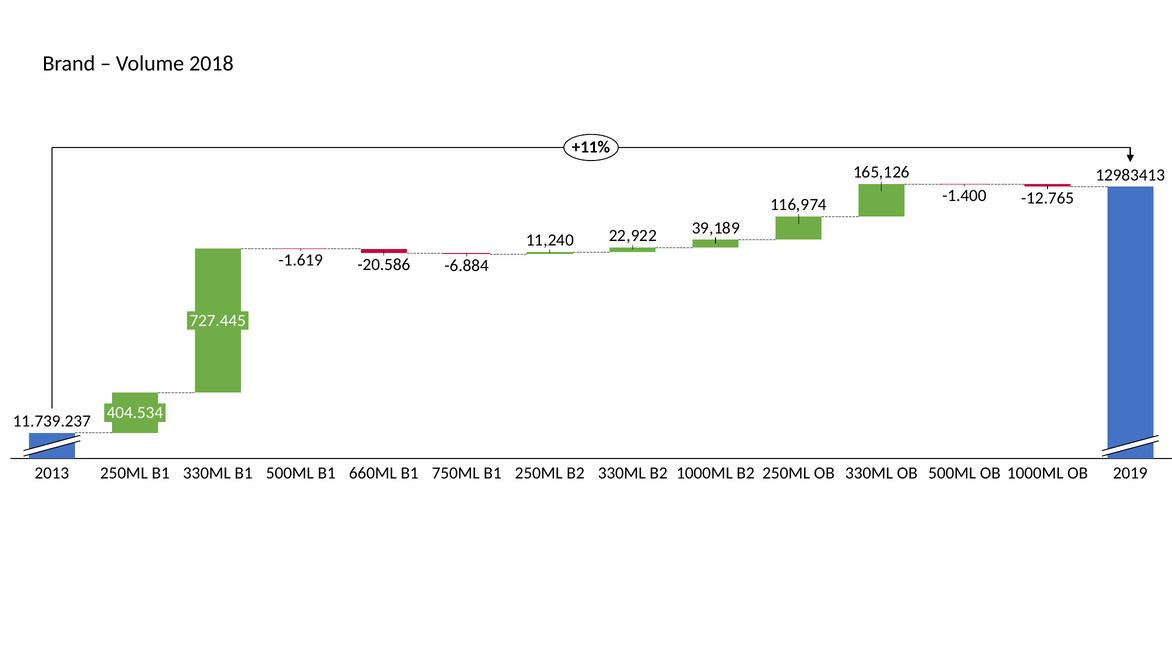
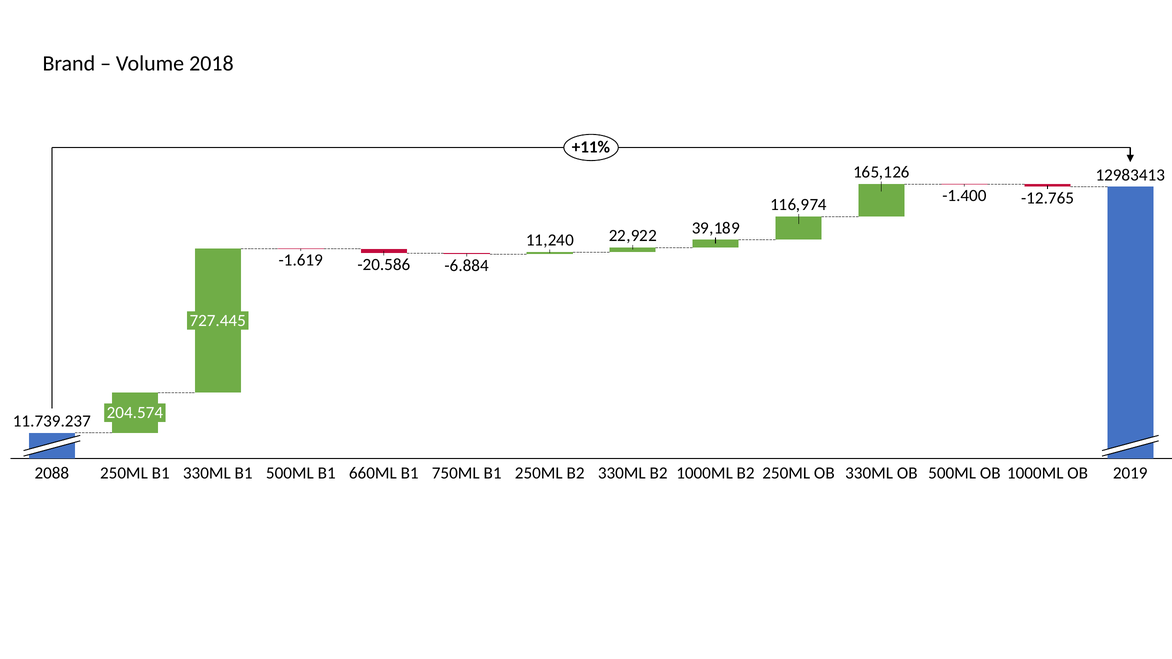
404.534: 404.534 -> 204.574 (135, 413)
2013: 2013 -> 2088 (52, 473)
